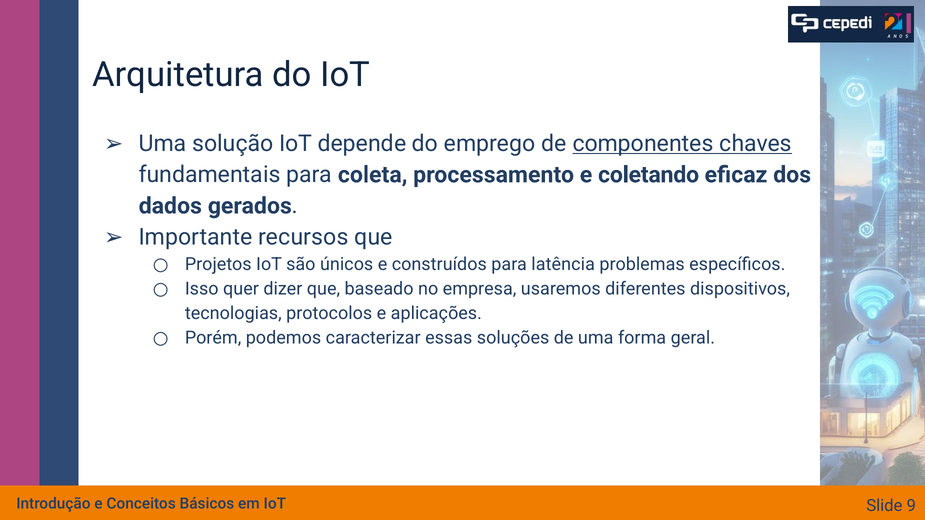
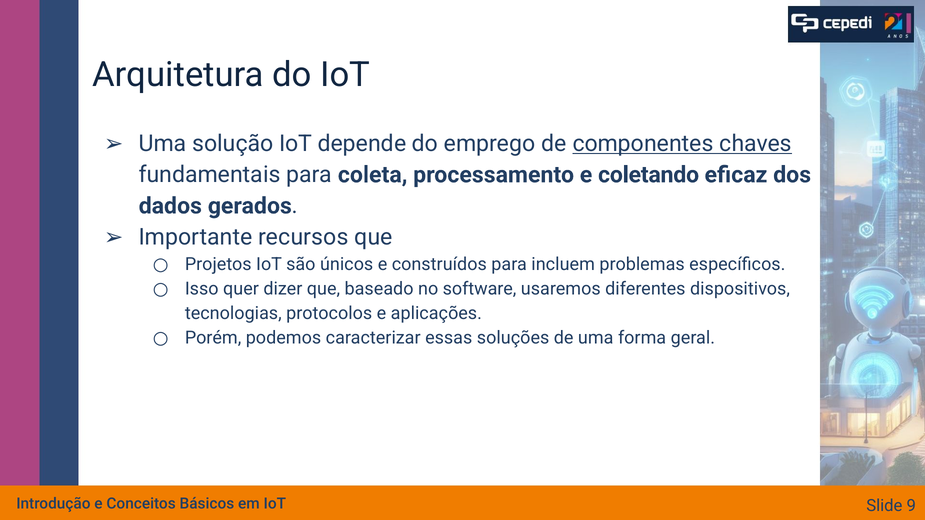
latência: latência -> incluem (563, 265)
empresa: empresa -> software (480, 289)
